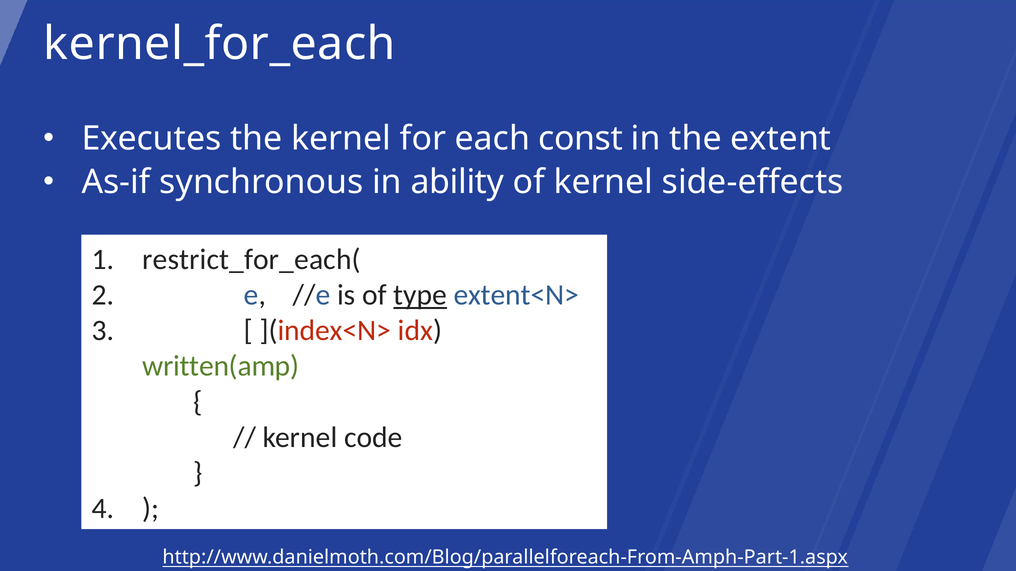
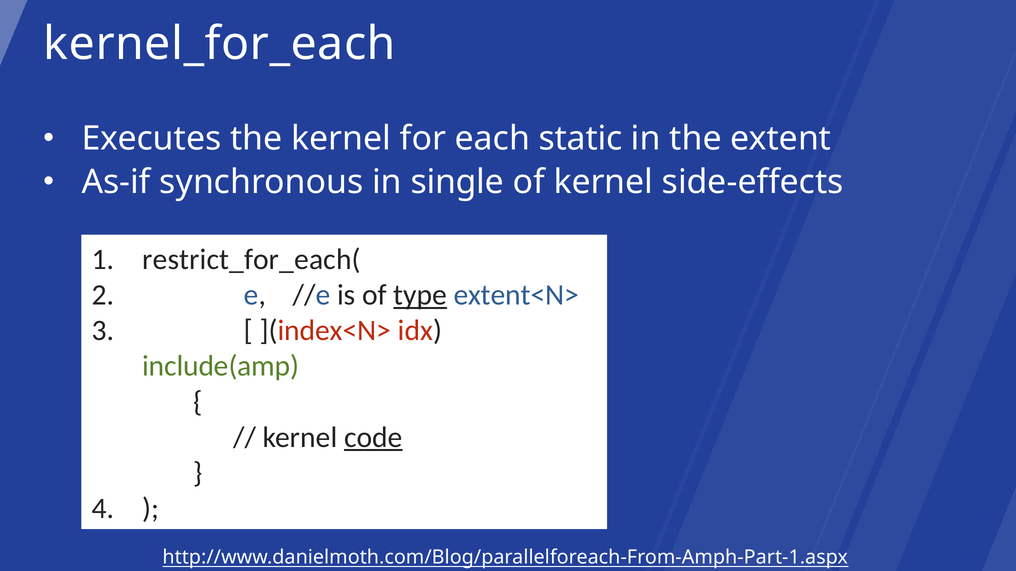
const: const -> static (581, 139)
ability: ability -> single (457, 182)
written(amp: written(amp -> include(amp (221, 367)
code underline: none -> present (373, 438)
